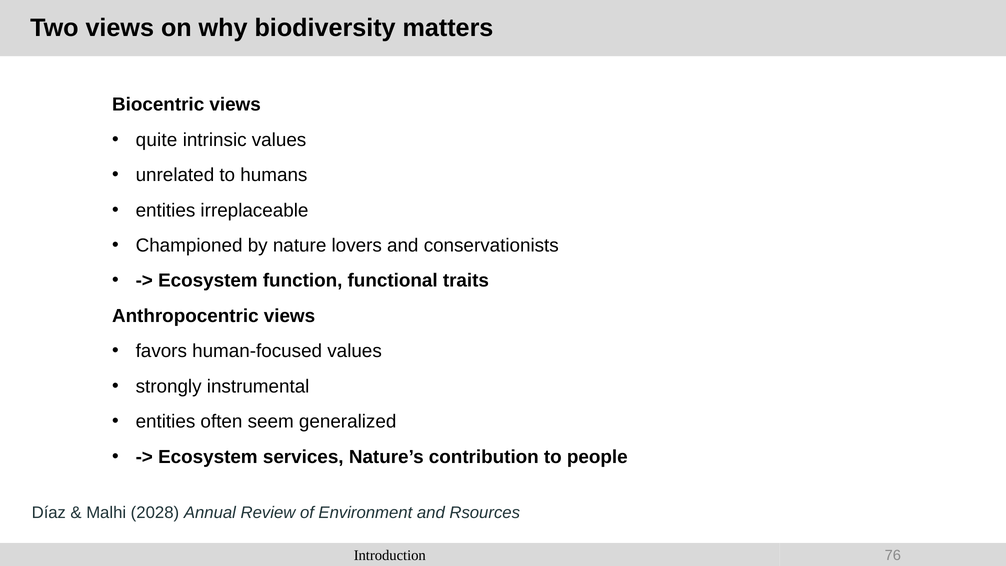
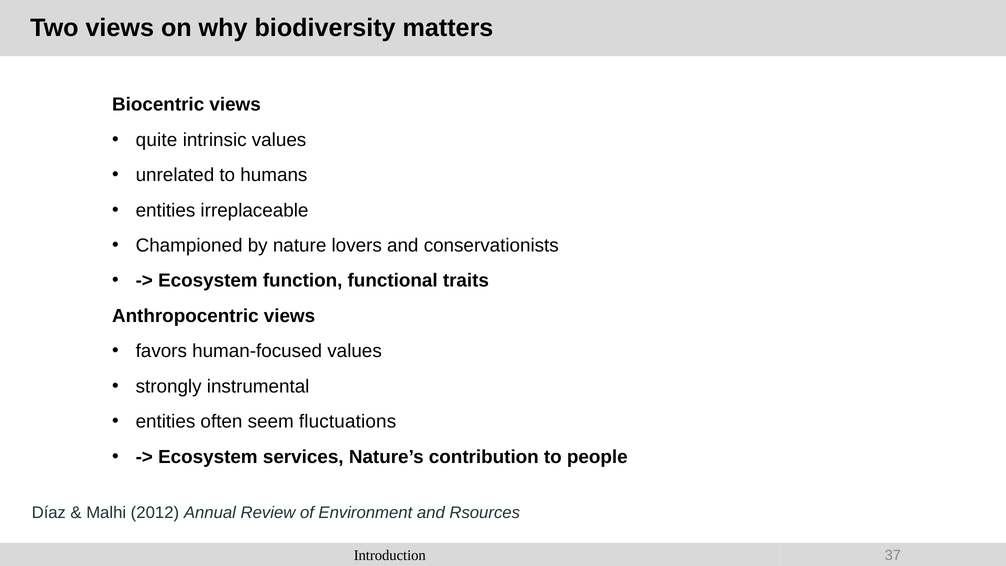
generalized: generalized -> fluctuations (348, 421)
2028: 2028 -> 2012 (155, 513)
76: 76 -> 37 (893, 555)
